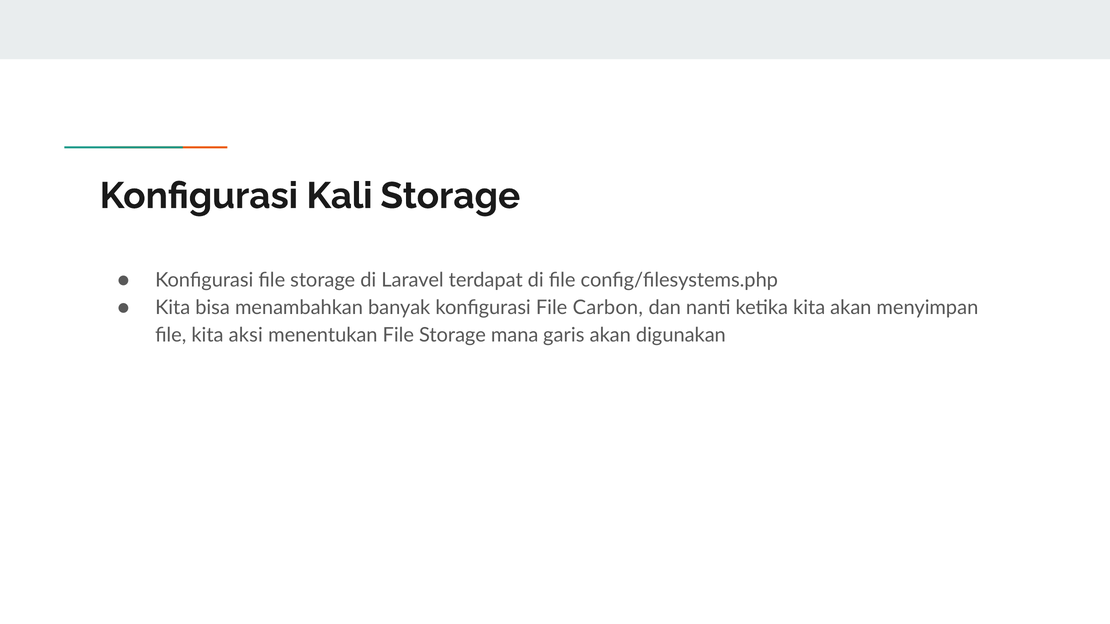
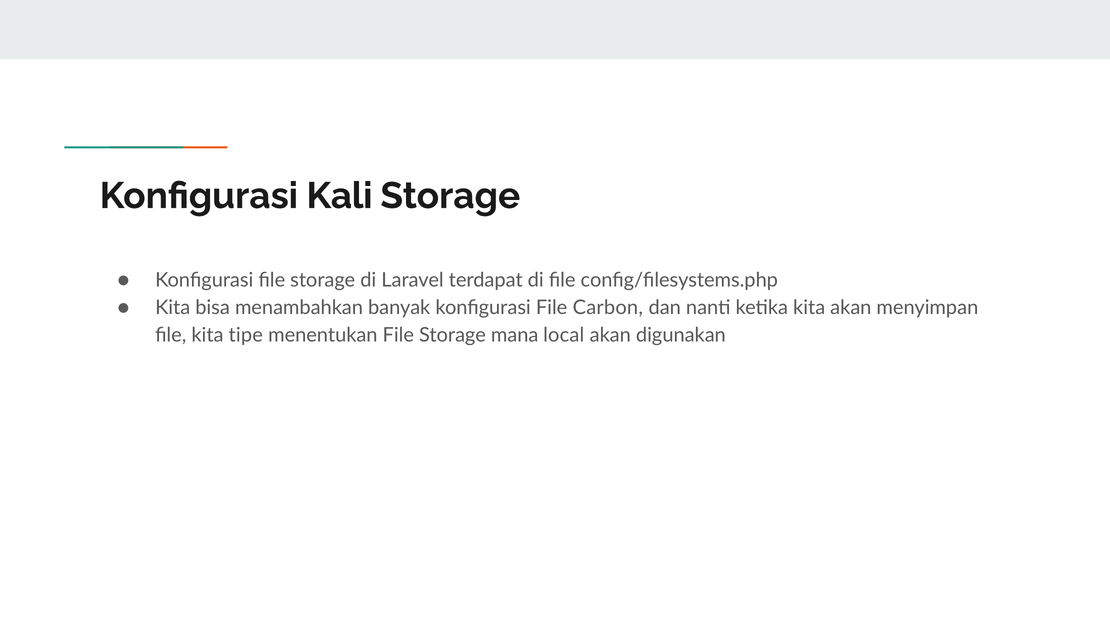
aksi: aksi -> tipe (246, 335)
garis: garis -> local (564, 335)
